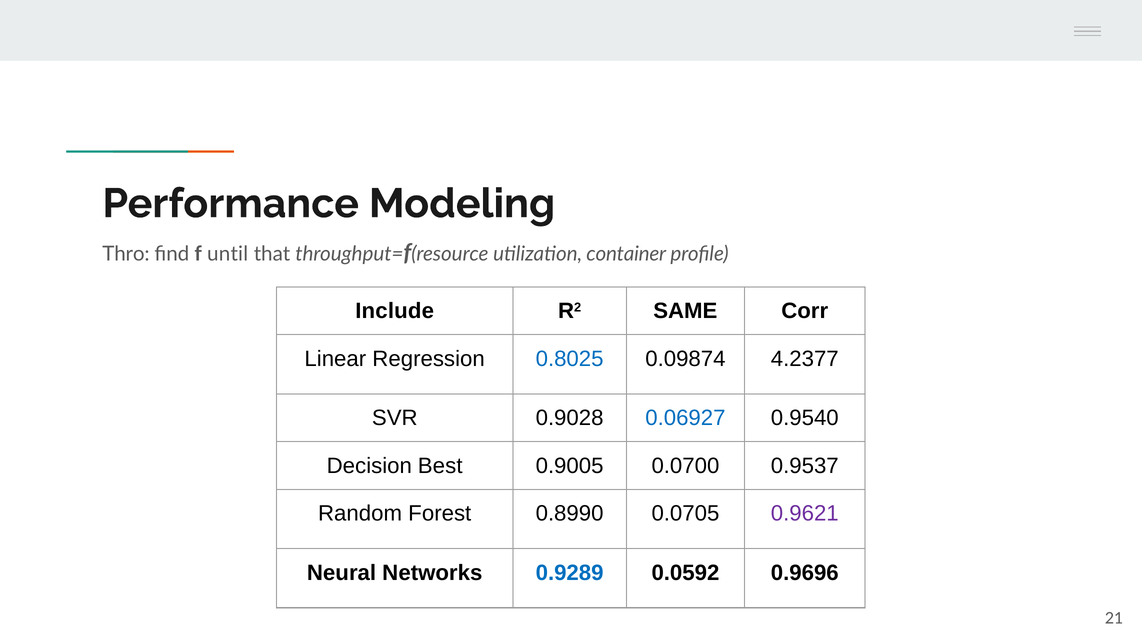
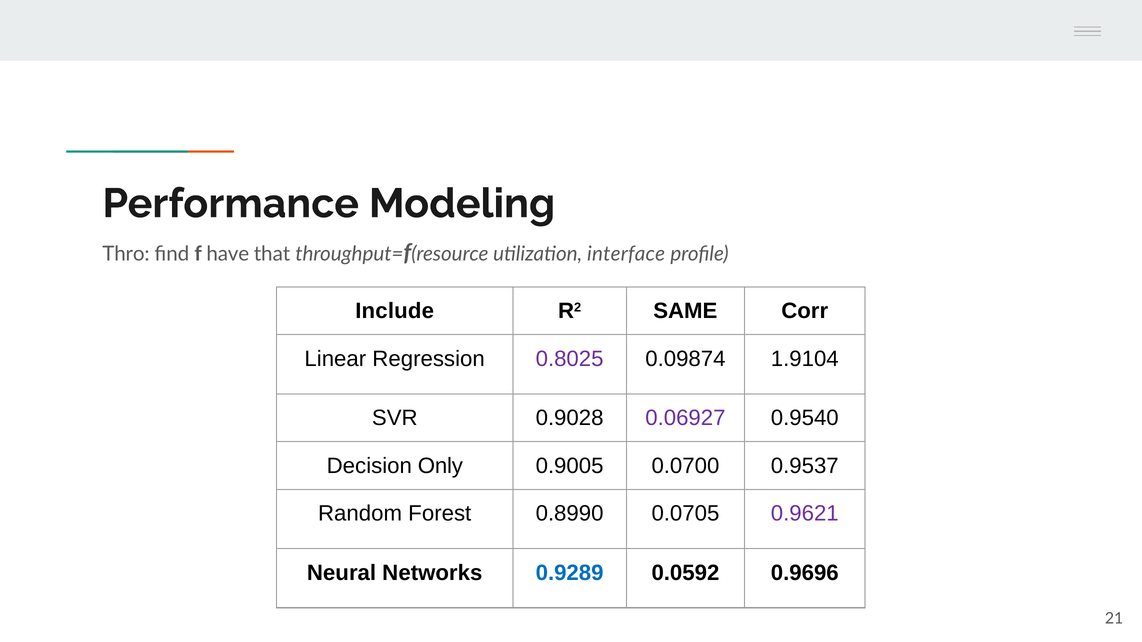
until: until -> have (228, 254)
container: container -> interface (626, 254)
0.8025 colour: blue -> purple (570, 359)
4.2377: 4.2377 -> 1.9104 (805, 359)
0.06927 colour: blue -> purple (685, 418)
Best: Best -> Only (440, 466)
